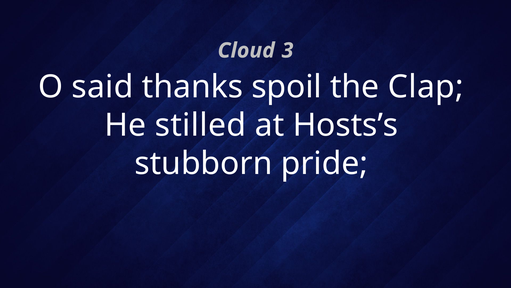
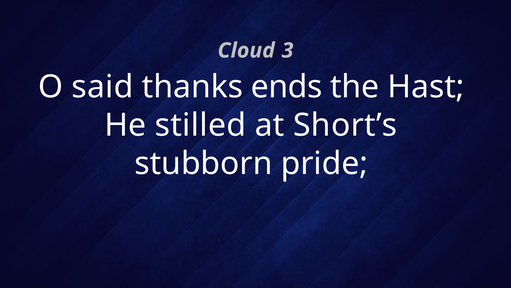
spoil: spoil -> ends (287, 87)
Clap: Clap -> Hast (426, 87)
Hosts’s: Hosts’s -> Short’s (345, 125)
